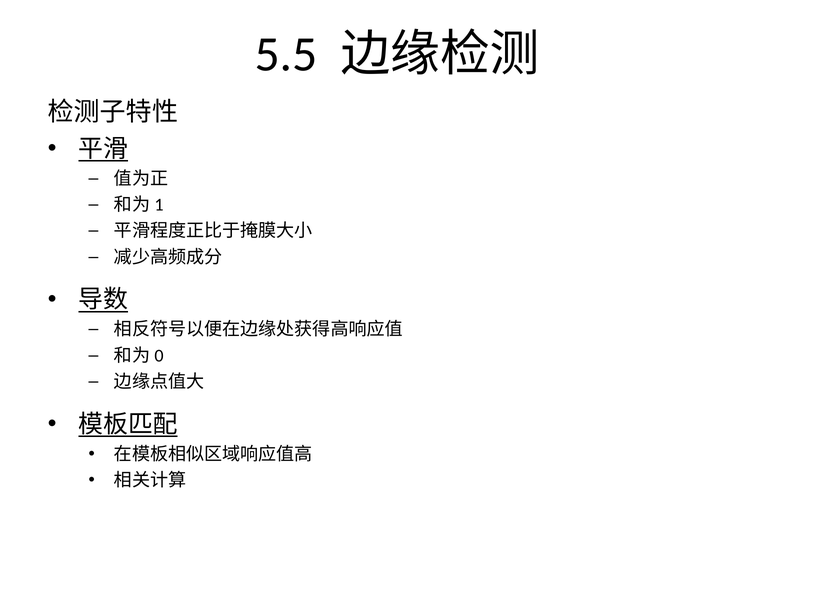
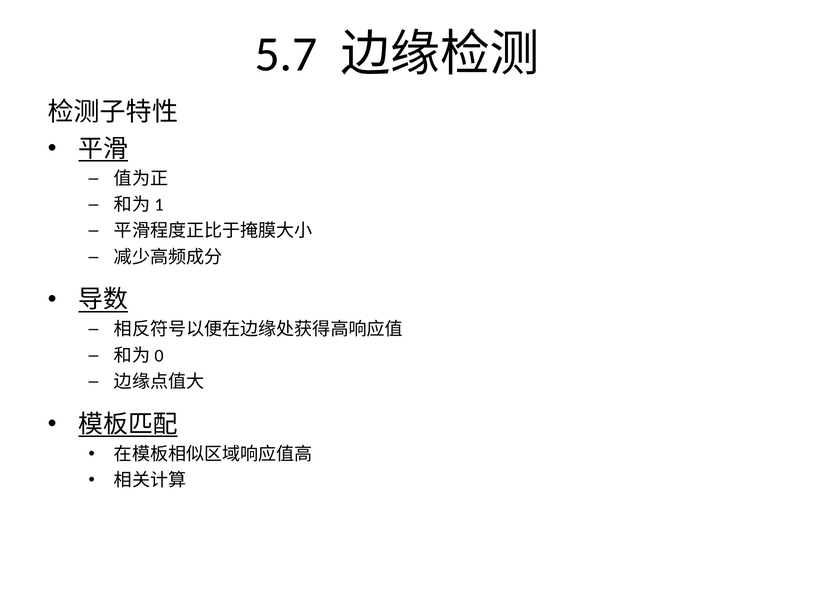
5.5: 5.5 -> 5.7 (286, 54)
